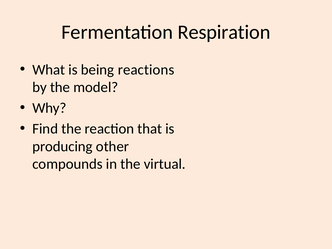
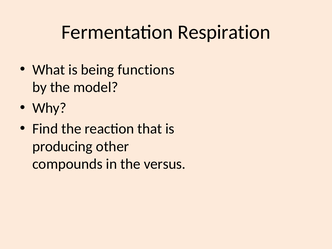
reactions: reactions -> functions (146, 70)
virtual: virtual -> versus (165, 164)
